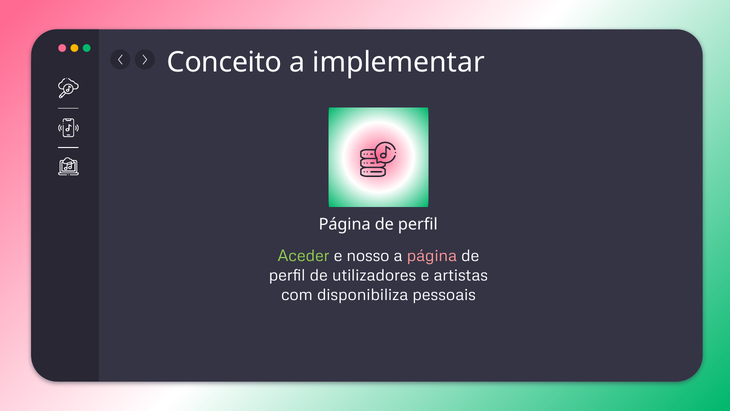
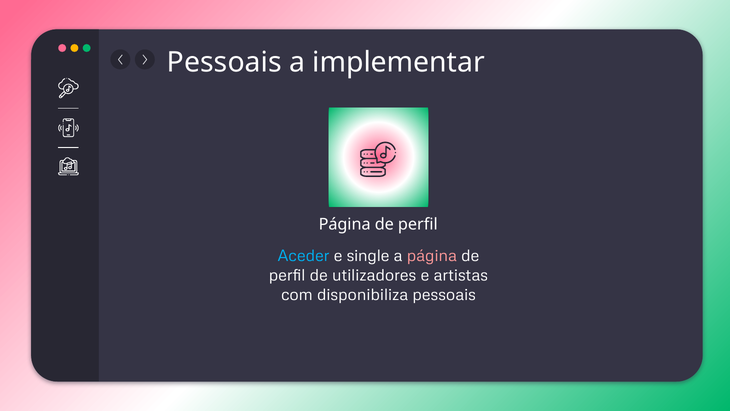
Conceito: Conceito -> Pessoais (224, 62)
Aceder colour: light green -> light blue (304, 256)
nosso: nosso -> single (368, 256)
